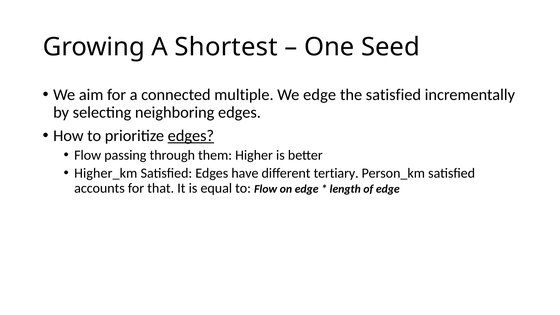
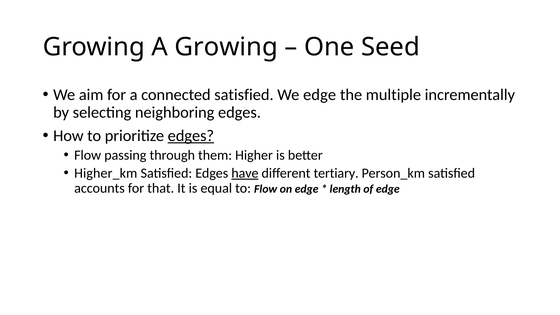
A Shortest: Shortest -> Growing (226, 47)
connected multiple: multiple -> satisfied (244, 95)
the satisfied: satisfied -> multiple (393, 95)
have underline: none -> present (245, 173)
